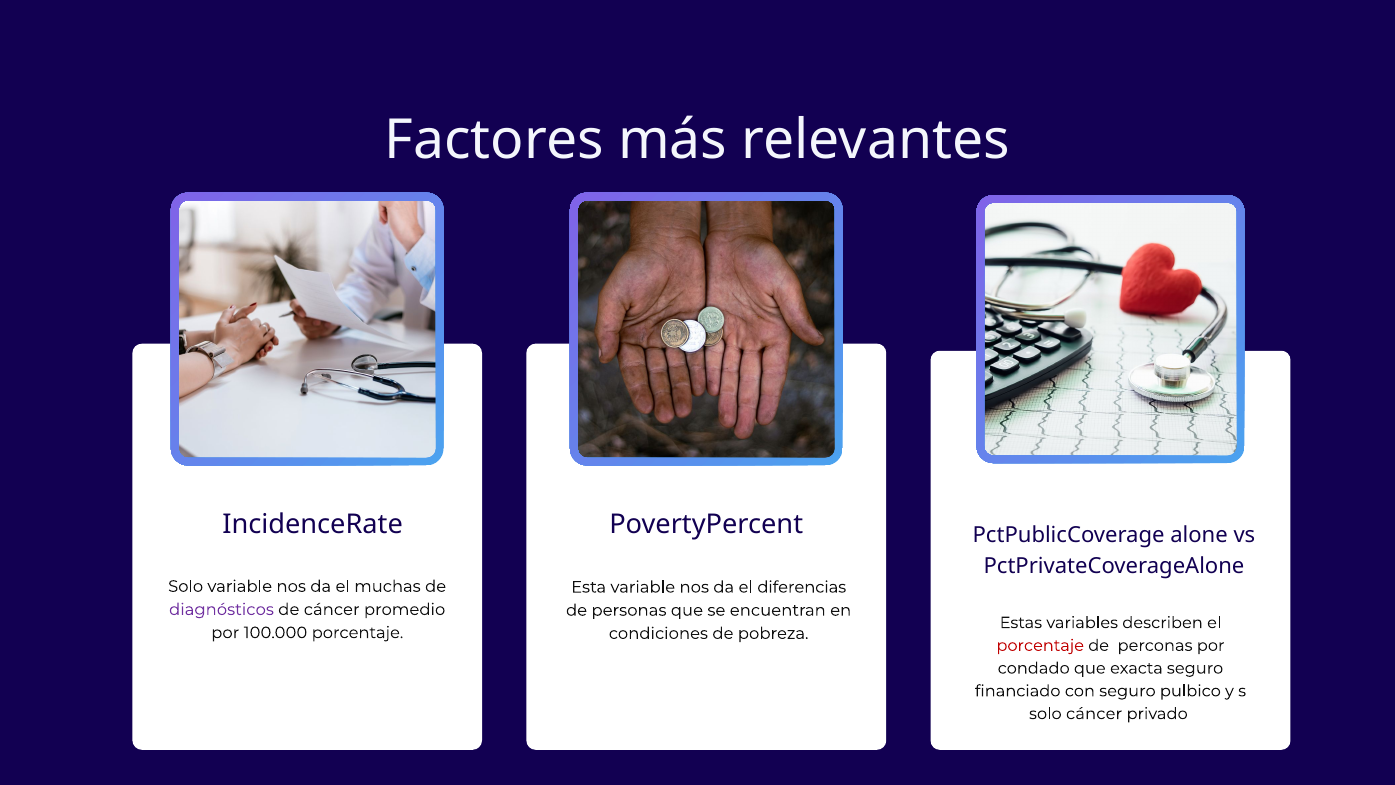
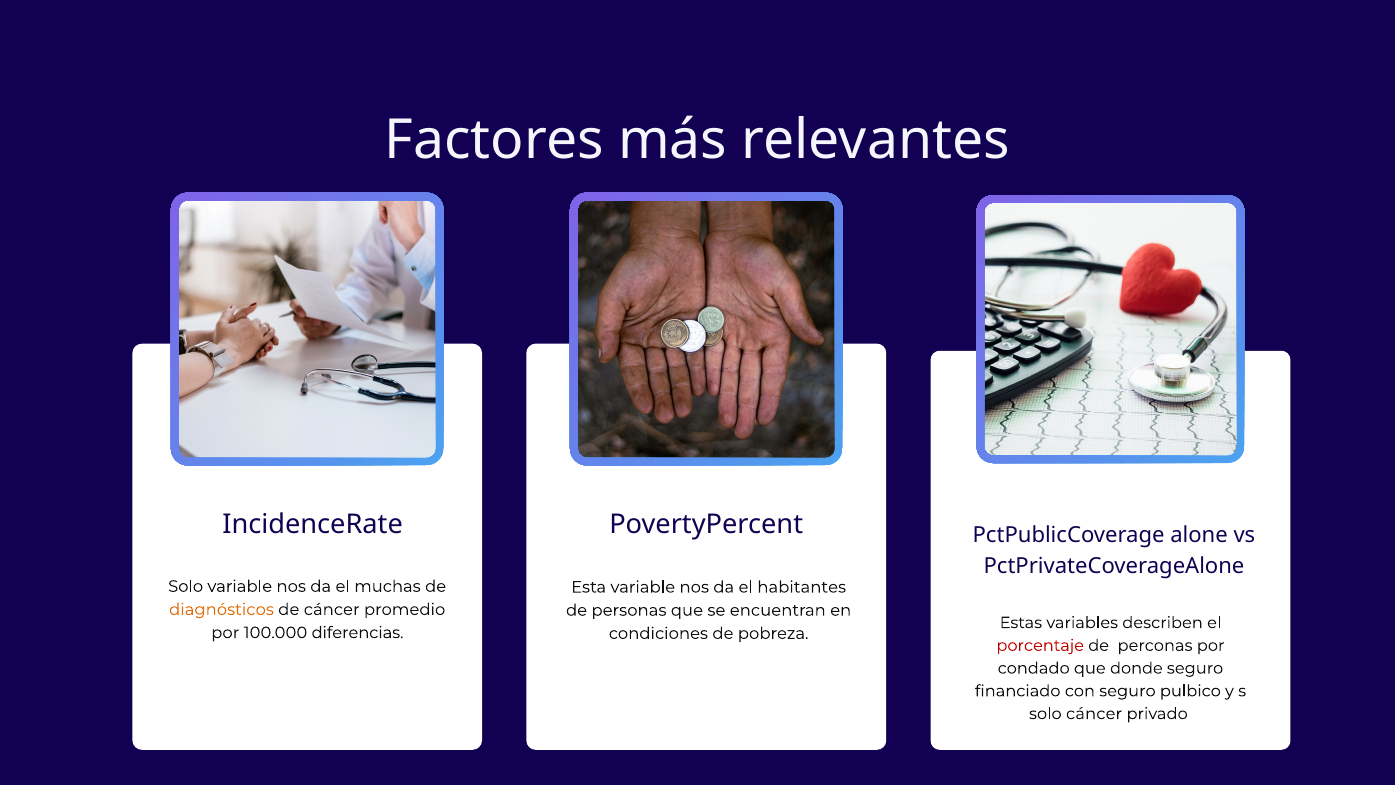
diferencias: diferencias -> habitantes (802, 587)
diagnósticos colour: purple -> orange (221, 609)
100.000 porcentaje: porcentaje -> diferencias (358, 632)
exacta: exacta -> donde (1136, 668)
